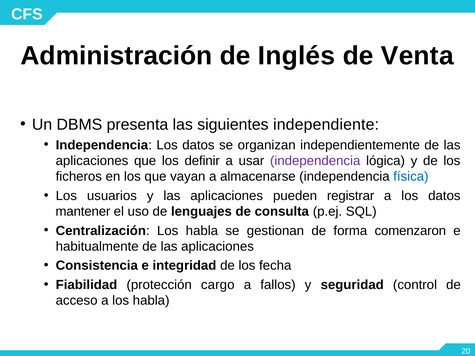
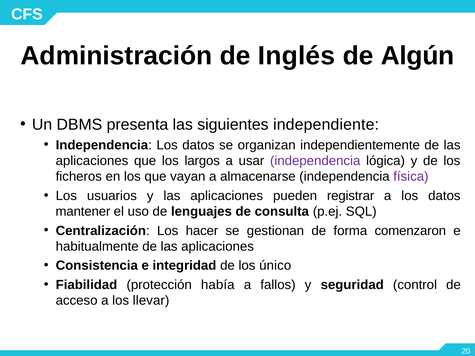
Venta: Venta -> Algún (418, 56)
definir: definir -> largos (202, 161)
física colour: blue -> purple (411, 177)
Centralización Los habla: habla -> hacer (202, 231)
fecha: fecha -> único (275, 266)
cargo: cargo -> había (218, 285)
a los habla: habla -> llevar (151, 301)
